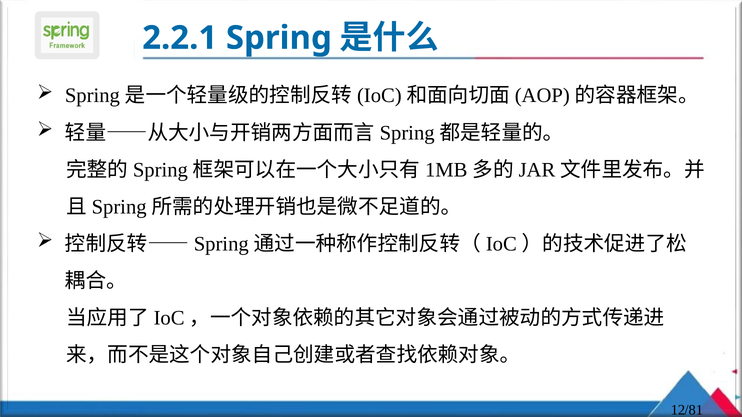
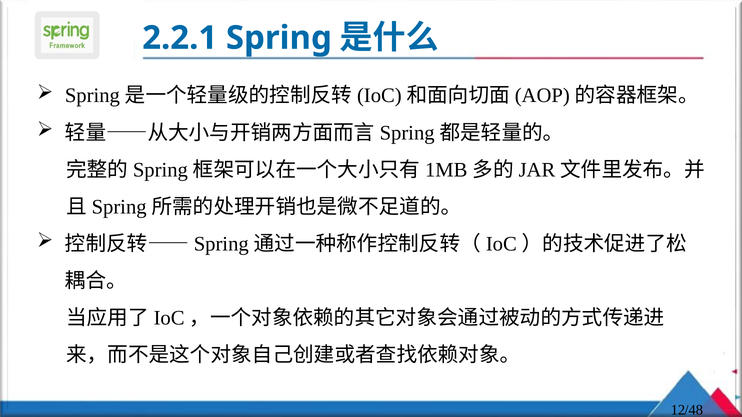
/81: /81 -> /48 (694, 410)
